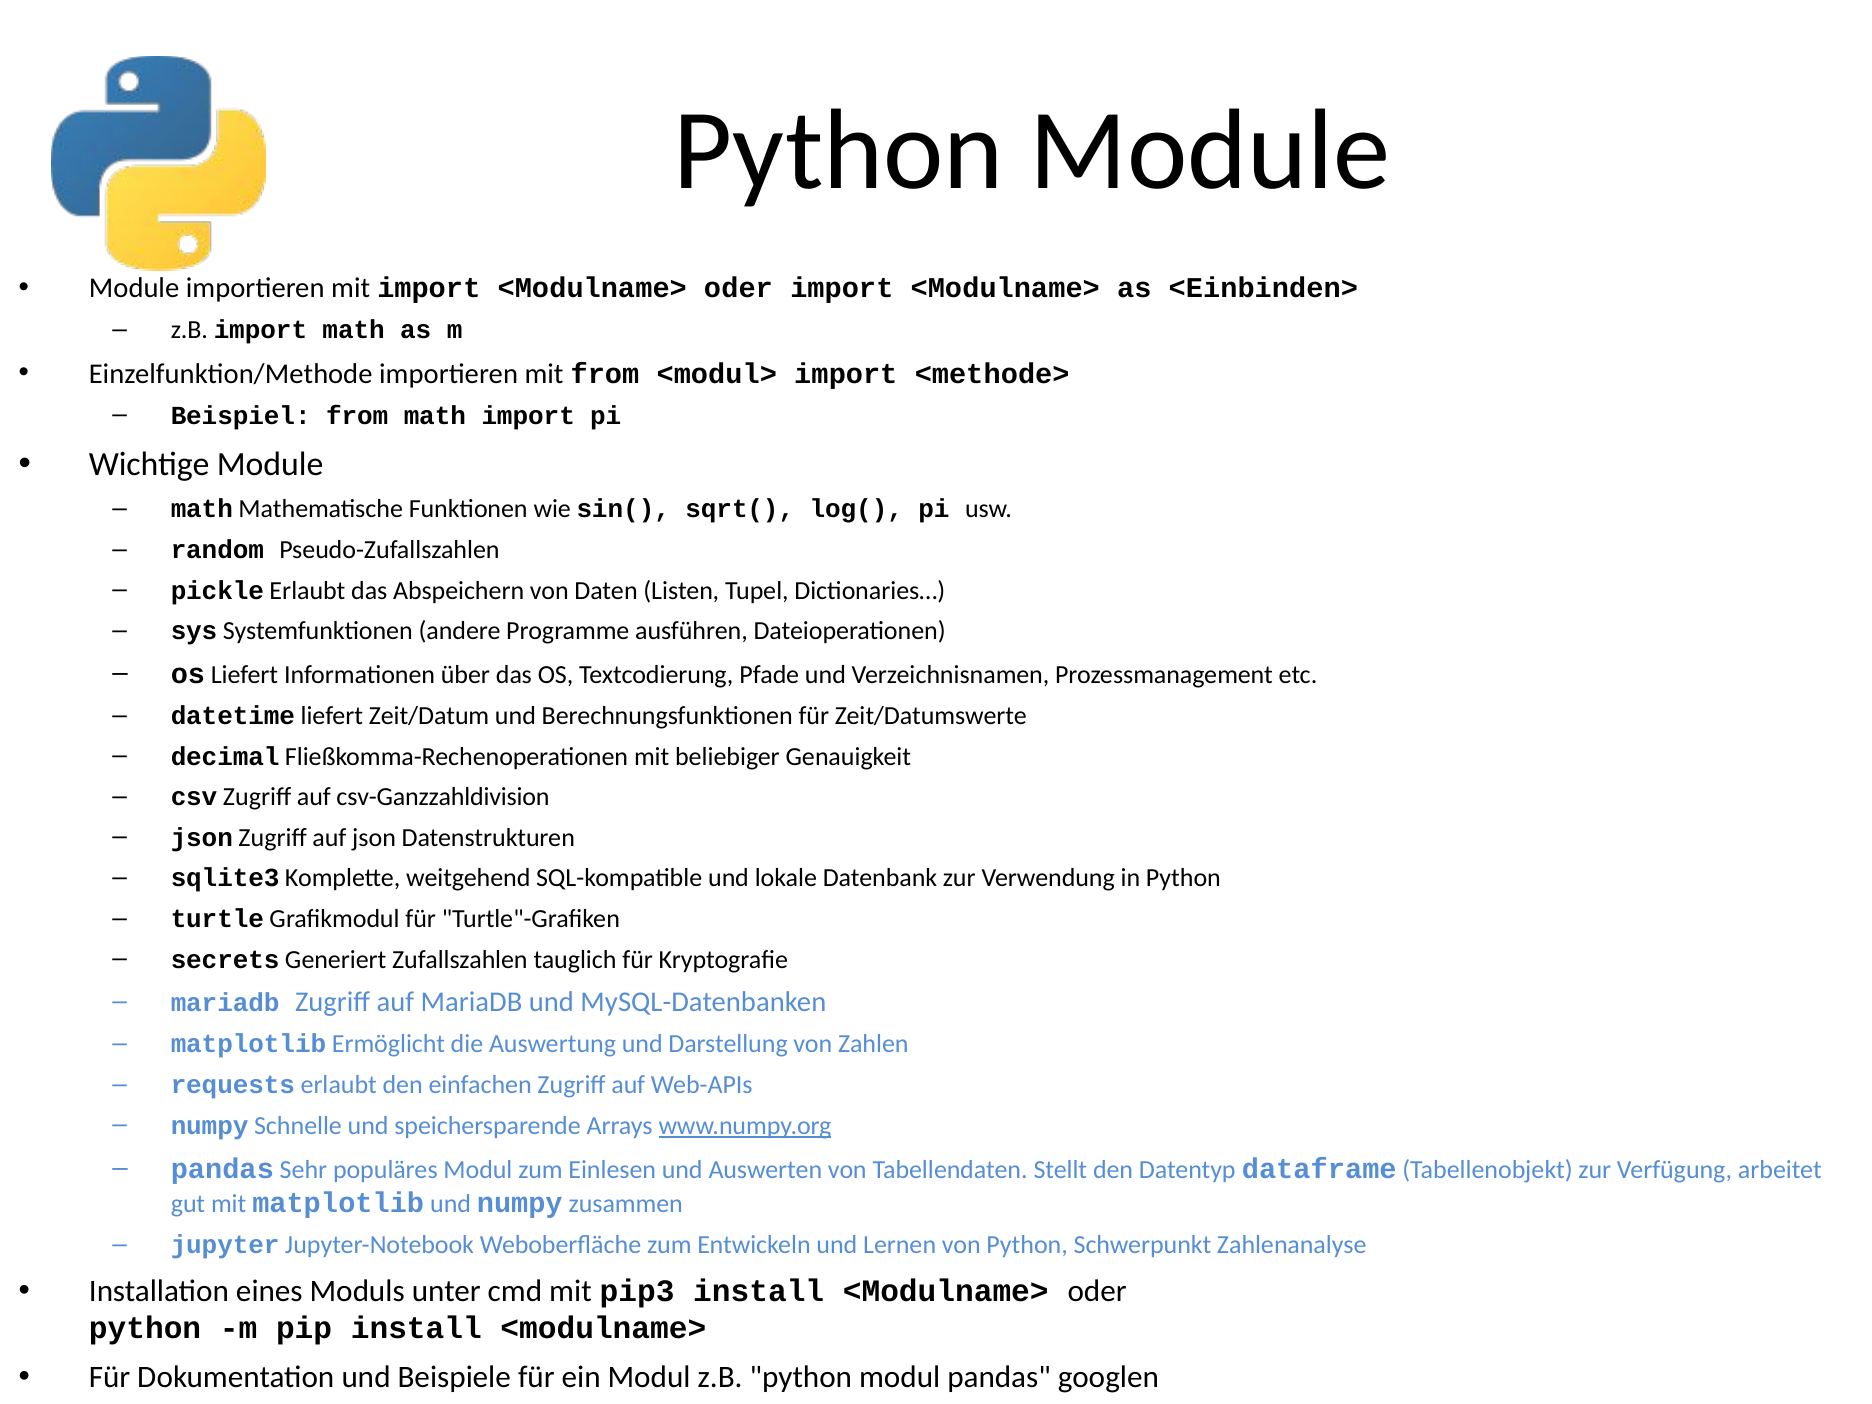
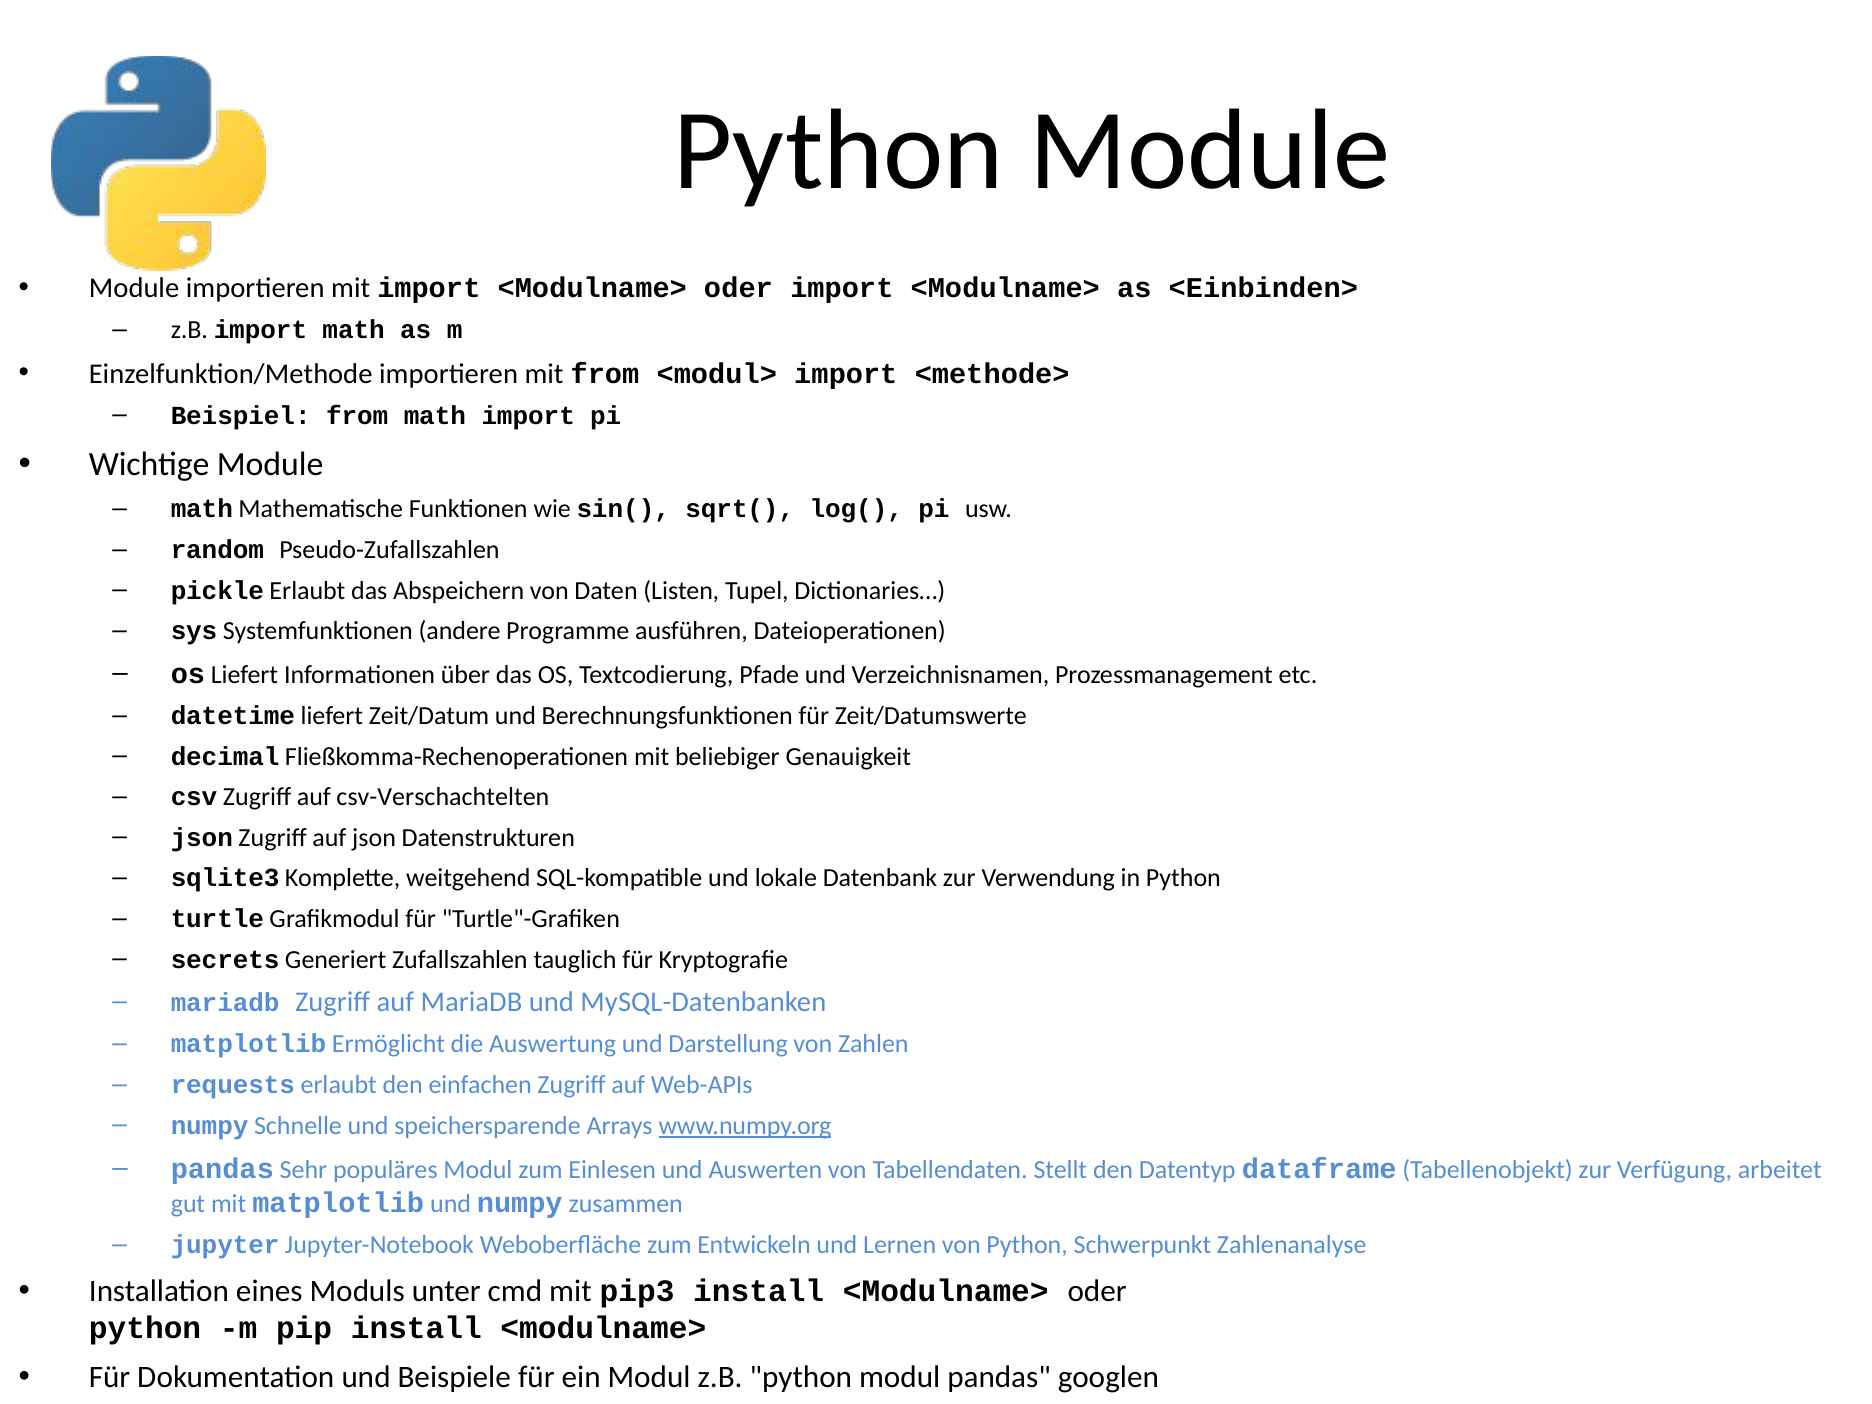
csv-Ganzzahldivision: csv-Ganzzahldivision -> csv-Verschachtelten (443, 797)
